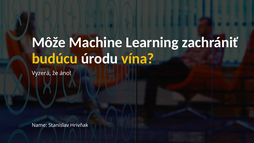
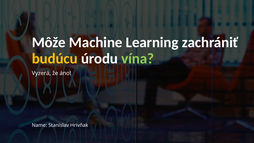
vína colour: yellow -> light green (138, 59)
